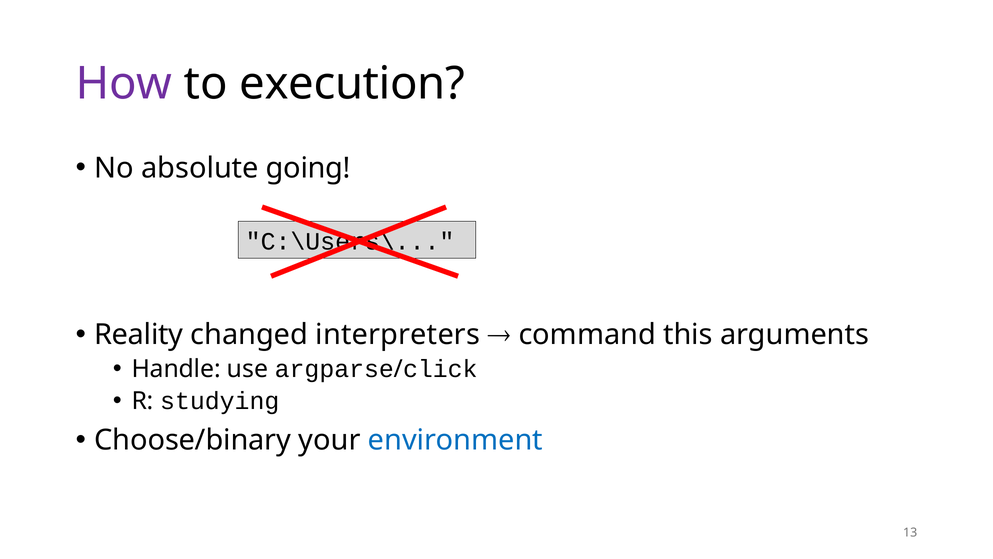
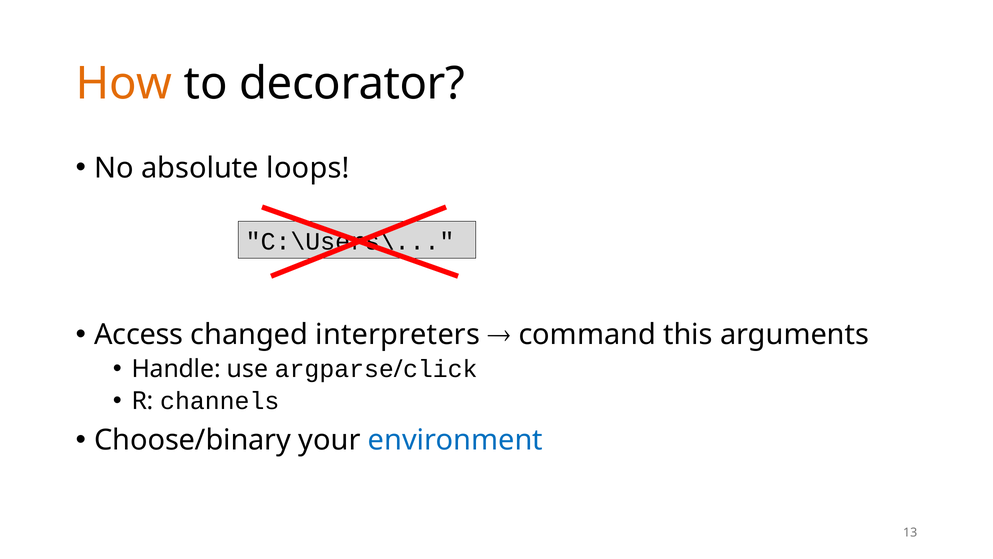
How colour: purple -> orange (124, 83)
execution: execution -> decorator (352, 83)
going: going -> loops (308, 168)
Reality: Reality -> Access (139, 334)
studying: studying -> channels (220, 401)
